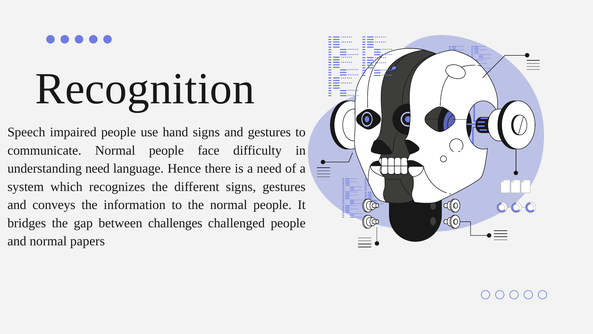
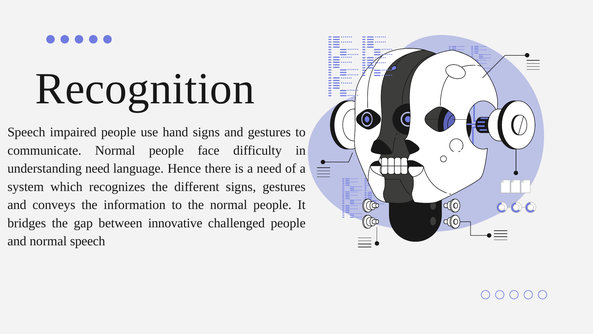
challenges: challenges -> innovative (175, 223)
normal papers: papers -> speech (88, 241)
